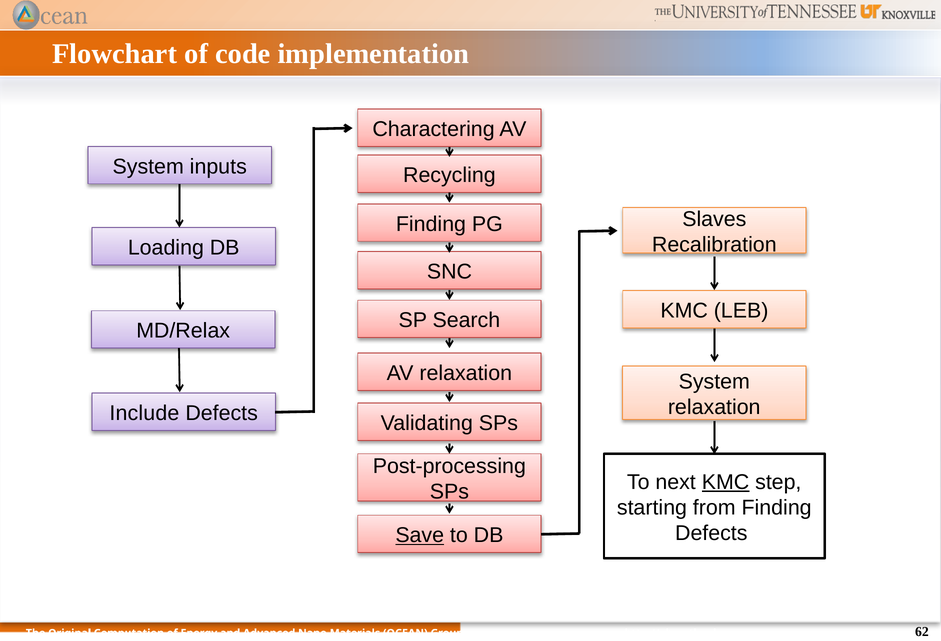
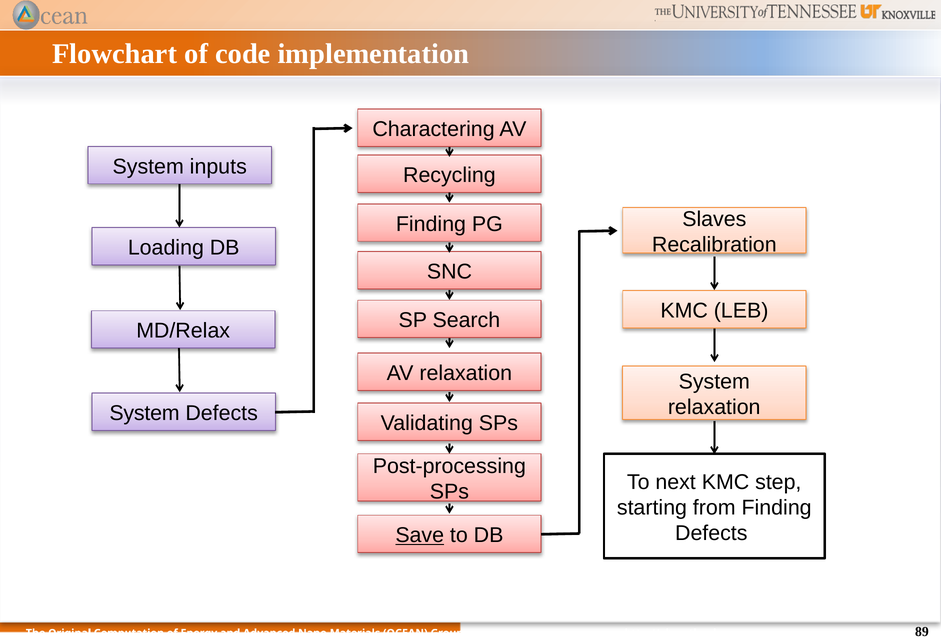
Include: Include -> System (145, 414)
KMC underline: present -> none (726, 482)
62: 62 -> 89 (922, 632)
